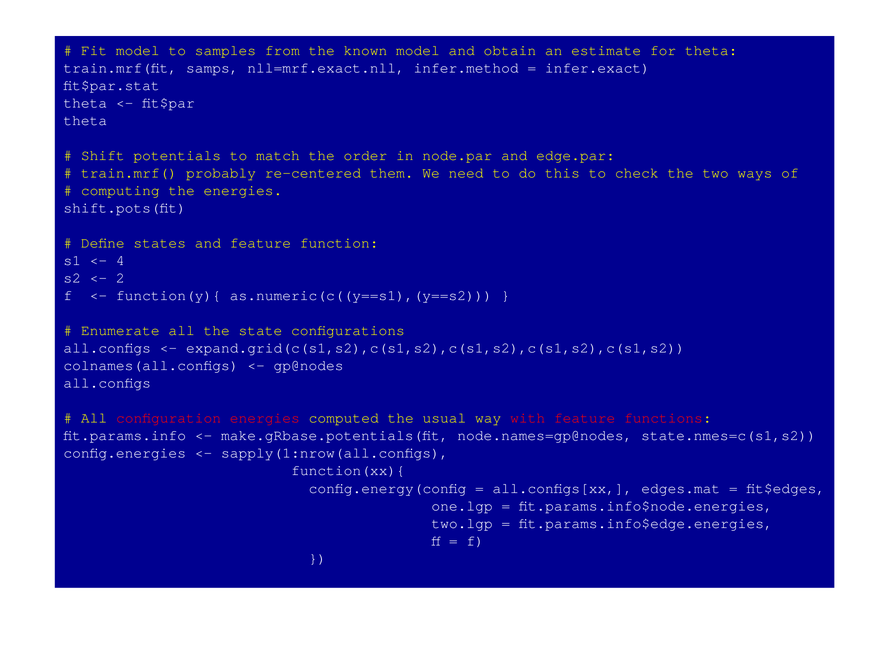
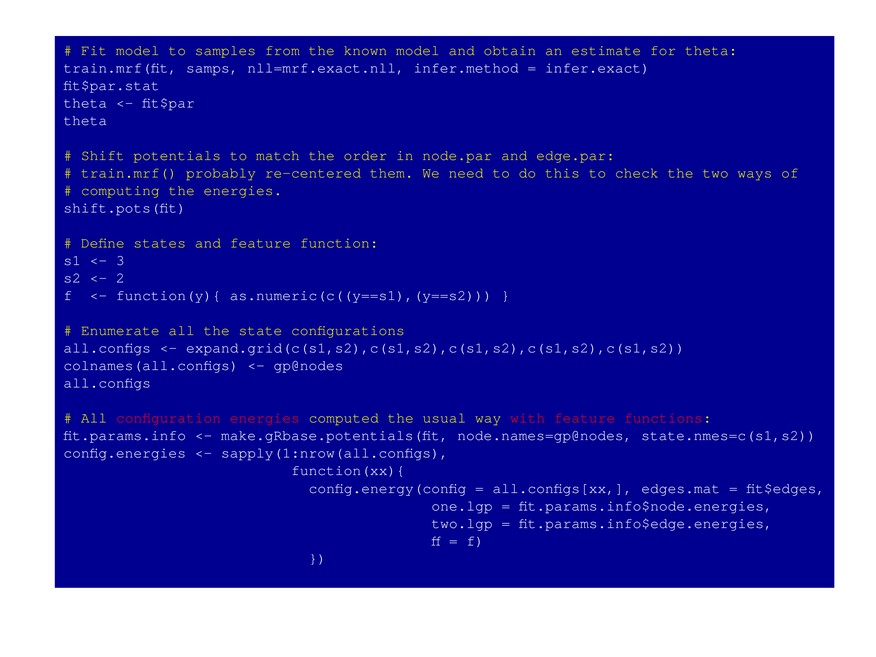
4: 4 -> 3 (120, 260)
